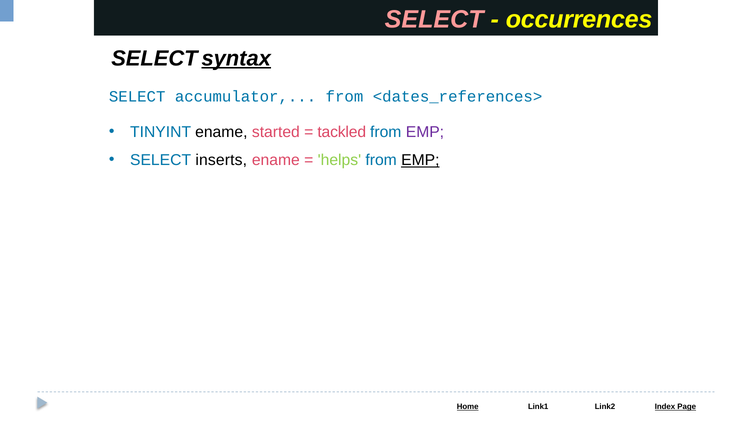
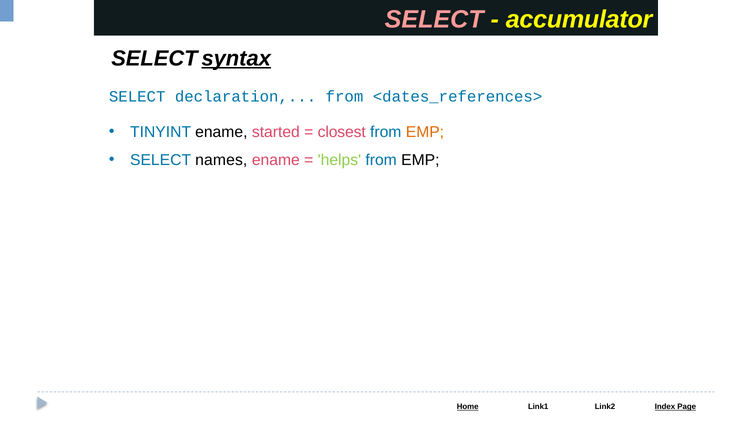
occurrences: occurrences -> accumulator (579, 20)
accumulator: accumulator -> declaration (246, 97)
tackled: tackled -> closest (342, 132)
EMP colour: purple -> orange (425, 132)
inserts: inserts -> names (221, 160)
EMP underline: present -> none (420, 160)
